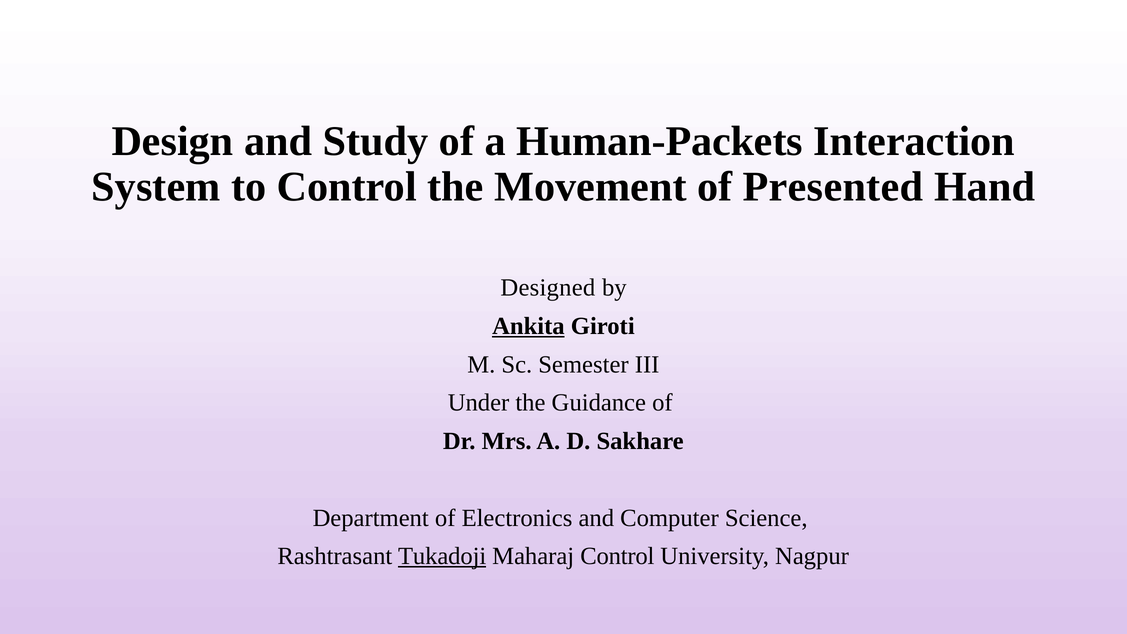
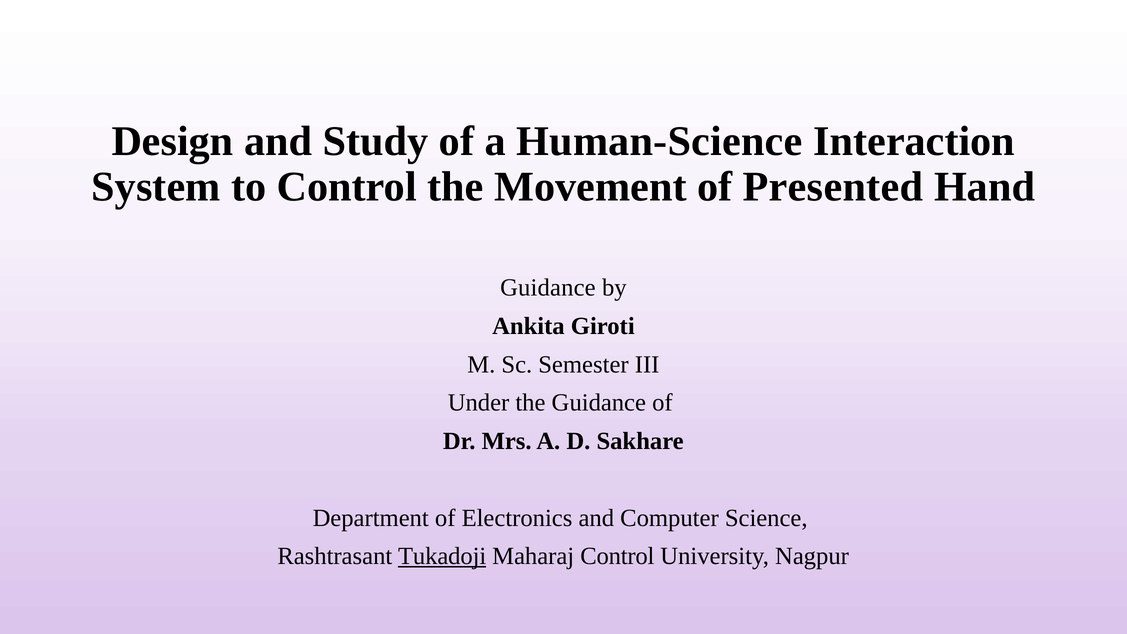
Human-Packets: Human-Packets -> Human-Science (659, 141)
Designed: Designed -> Guidance (548, 288)
Ankita underline: present -> none (528, 326)
